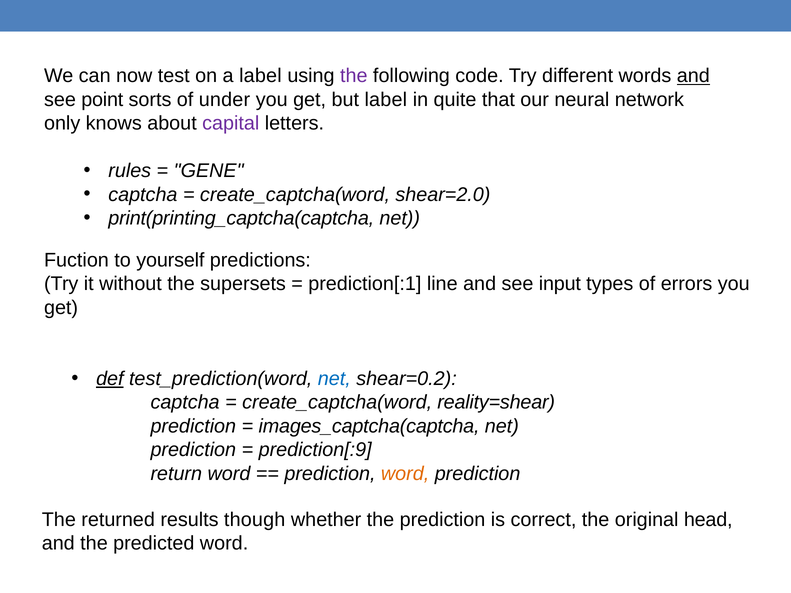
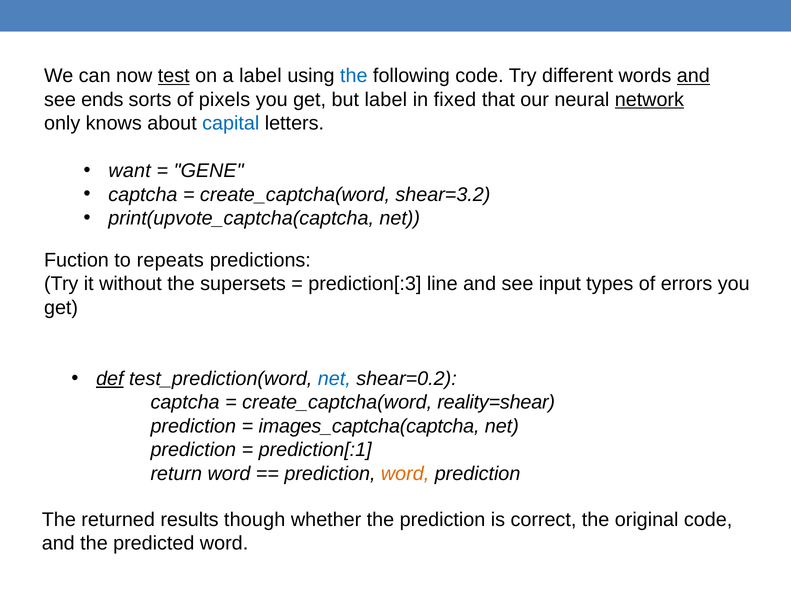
test underline: none -> present (174, 76)
the colour: purple -> blue (354, 76)
point: point -> ends (102, 100)
under: under -> pixels (224, 100)
quite: quite -> fixed (455, 100)
network underline: none -> present (649, 100)
capital colour: purple -> blue (231, 123)
rules: rules -> want (130, 171)
shear=2.0: shear=2.0 -> shear=3.2 (443, 195)
print(printing_captcha(captcha: print(printing_captcha(captcha -> print(upvote_captcha(captcha (241, 218)
yourself: yourself -> repeats (170, 260)
prediction[:1: prediction[:1 -> prediction[:3 (365, 284)
prediction[:9: prediction[:9 -> prediction[:1 (315, 450)
original head: head -> code (708, 520)
